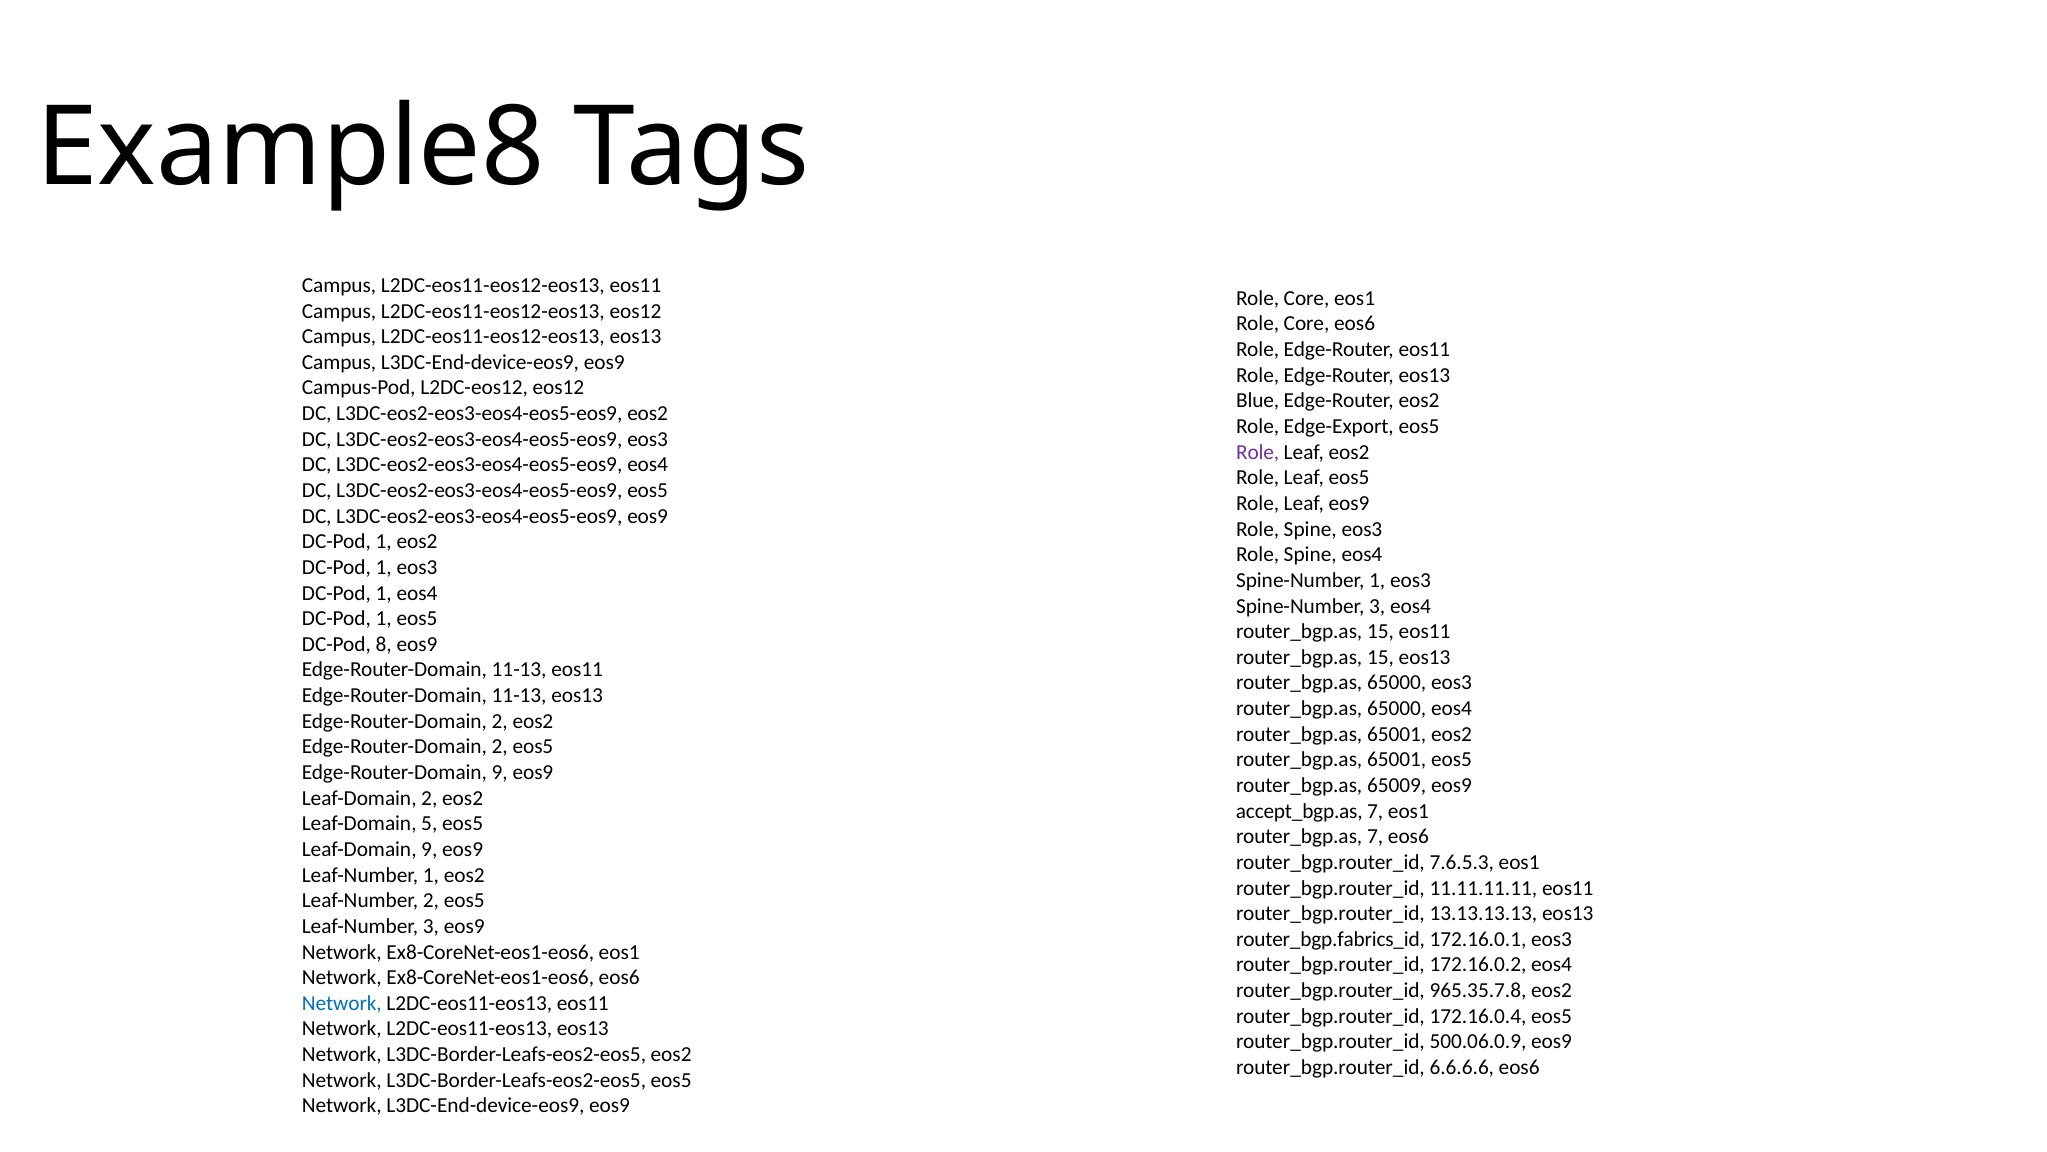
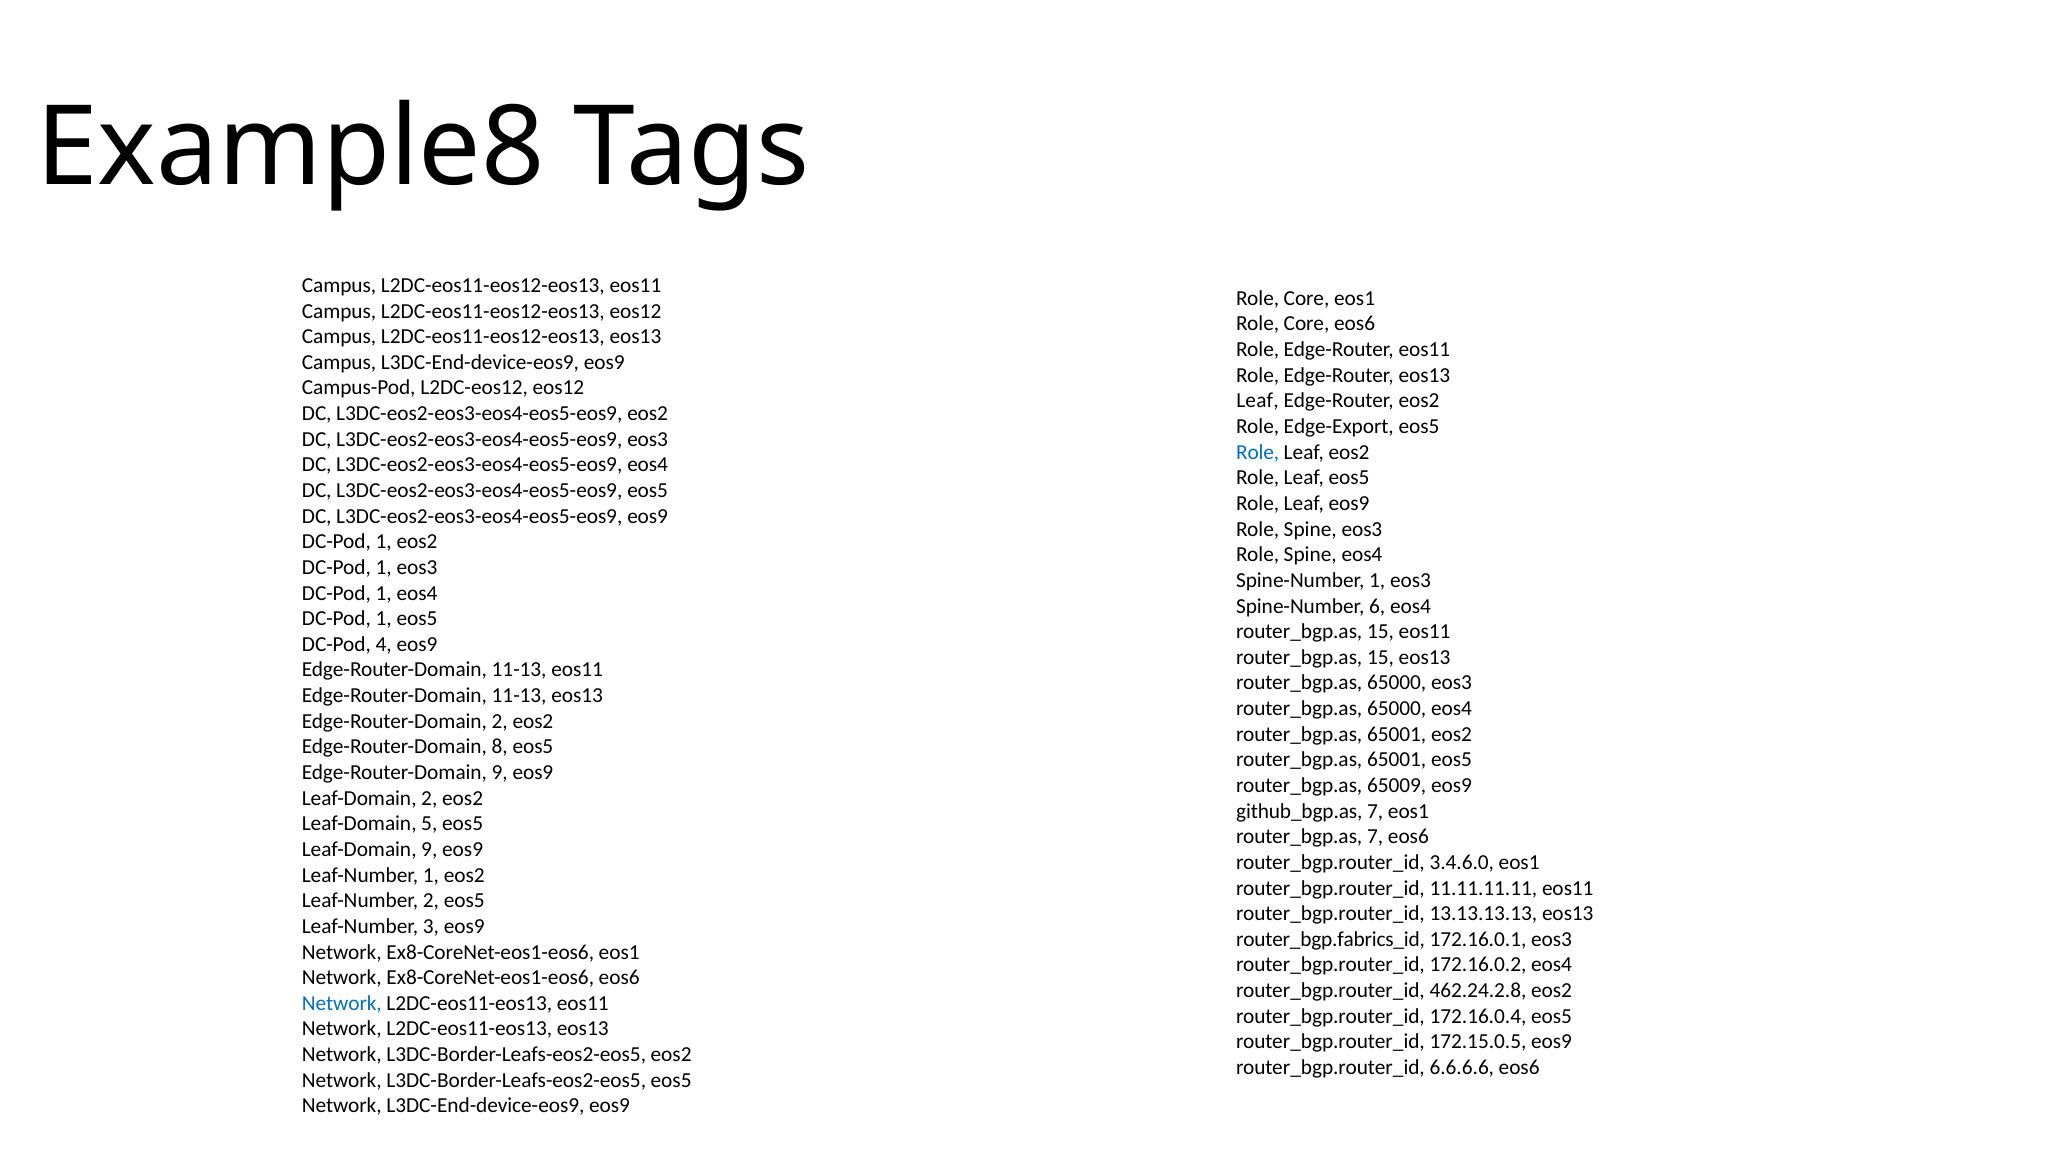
Blue: Blue -> Leaf (1258, 401)
Role colour: purple -> blue (1258, 452)
Spine-Number 3: 3 -> 6 (1377, 606)
8: 8 -> 4 (384, 644)
2: 2 -> 8 (500, 746)
accept_bgp.as: accept_bgp.as -> github_bgp.as (1299, 811)
7.6.5.3: 7.6.5.3 -> 3.4.6.0 (1462, 862)
965.35.7.8: 965.35.7.8 -> 462.24.2.8 (1478, 990)
500.06.0.9: 500.06.0.9 -> 172.15.0.5 (1478, 1041)
